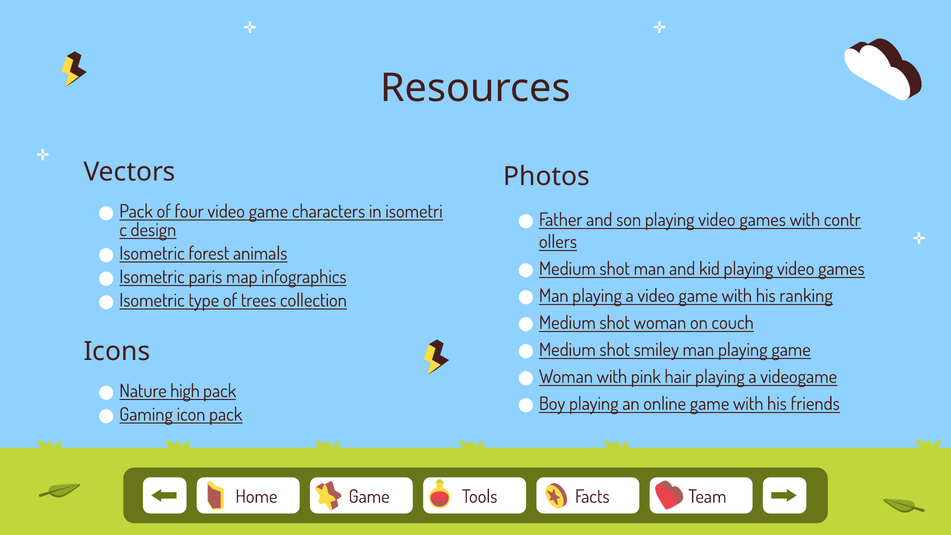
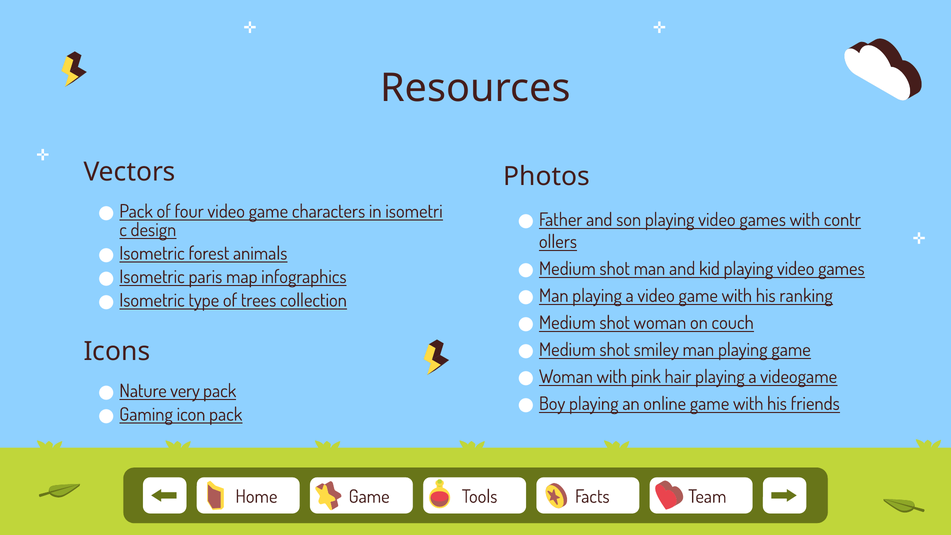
high: high -> very (185, 391)
